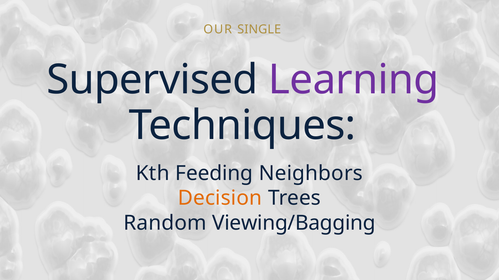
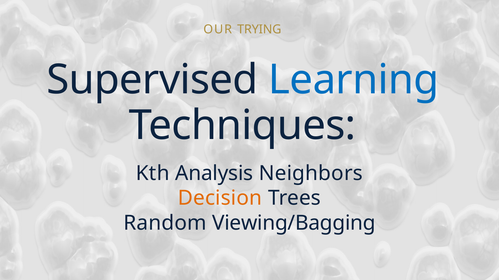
SINGLE: SINGLE -> TRYING (259, 29)
Learning colour: purple -> blue (354, 80)
Feeding: Feeding -> Analysis (214, 174)
